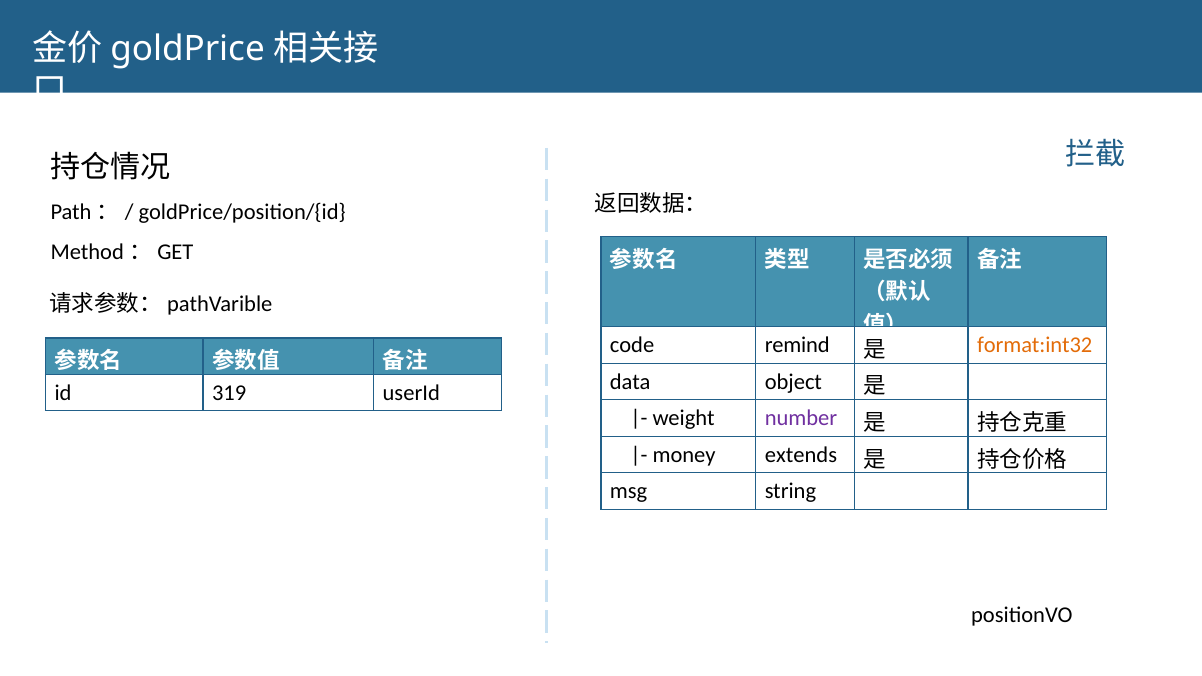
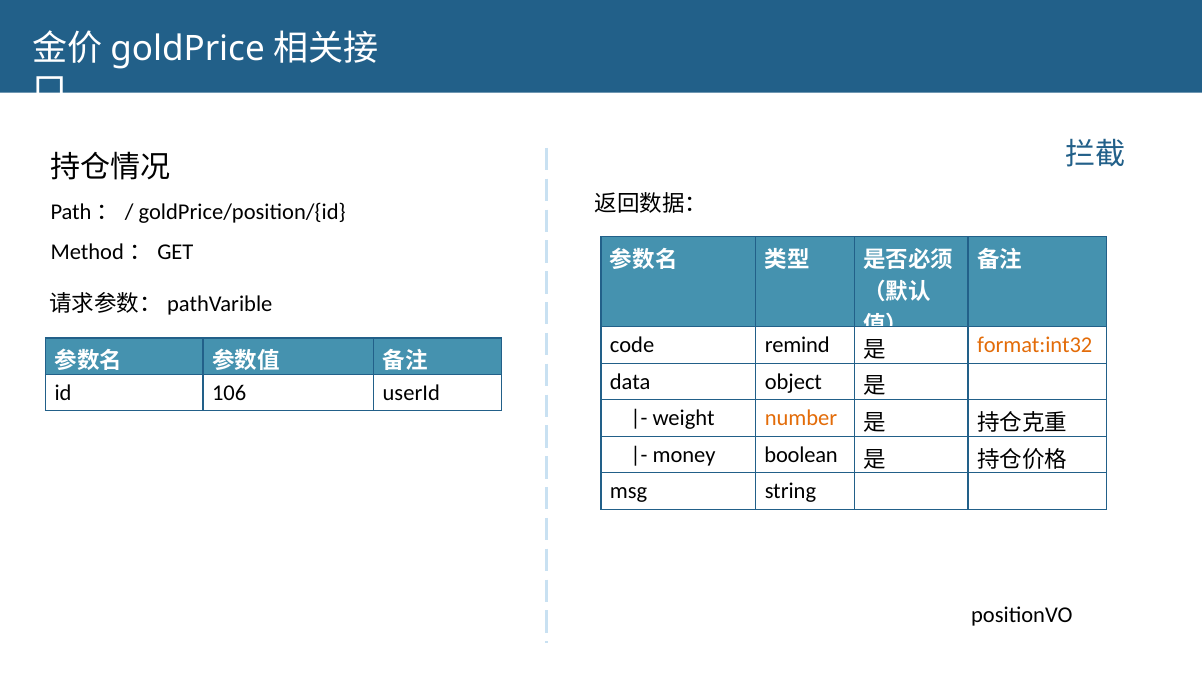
319: 319 -> 106 (229, 393)
number colour: purple -> orange (801, 418)
extends: extends -> boolean (801, 455)
